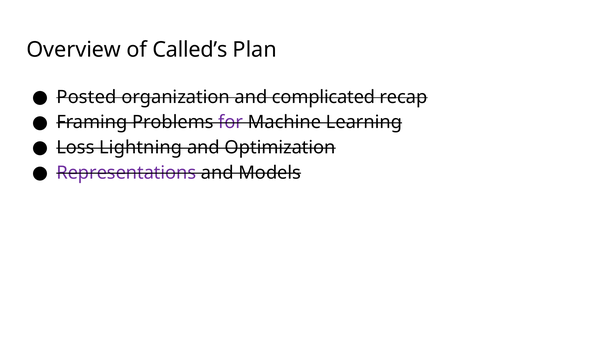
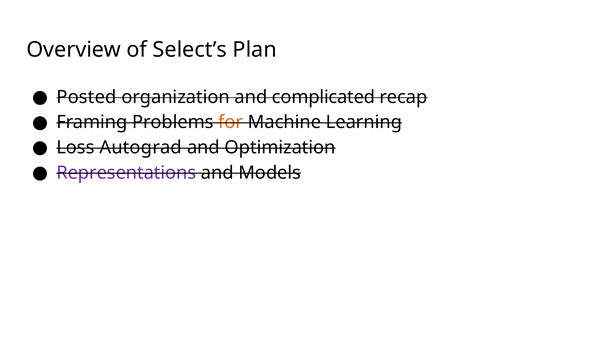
Called’s: Called’s -> Select’s (190, 50)
for colour: purple -> orange (231, 122)
Lightning: Lightning -> Autograd (141, 147)
